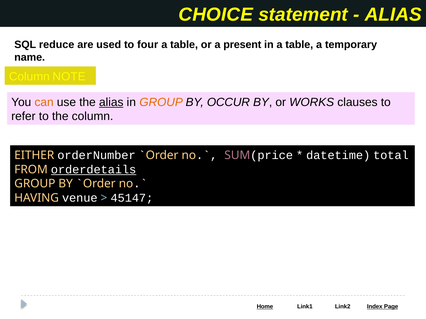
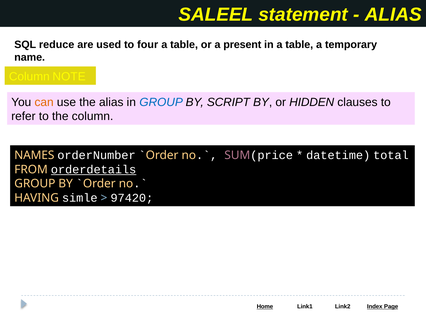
CHOICE: CHOICE -> SALEEL (216, 15)
alias underline: present -> none (111, 102)
GROUP colour: orange -> blue (161, 102)
OCCUR: OCCUR -> SCRIPT (228, 102)
WORKS: WORKS -> HIDDEN (312, 102)
EITHER: EITHER -> NAMES (34, 156)
venue: venue -> simle (80, 198)
45147: 45147 -> 97420 (132, 198)
